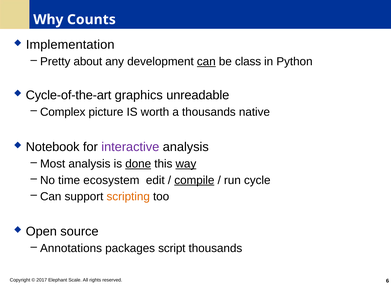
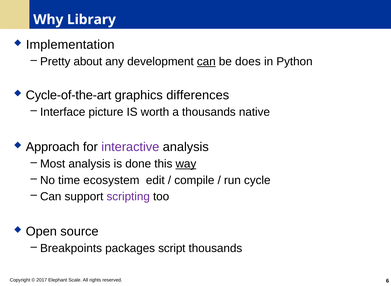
Counts: Counts -> Library (91, 20)
class: class -> does (248, 62)
unreadable: unreadable -> differences (198, 95)
Complex: Complex -> Interface (63, 112)
Notebook: Notebook -> Approach (53, 147)
done underline: present -> none (138, 164)
compile underline: present -> none (194, 180)
scripting colour: orange -> purple (128, 197)
Annotations: Annotations -> Breakpoints (71, 248)
